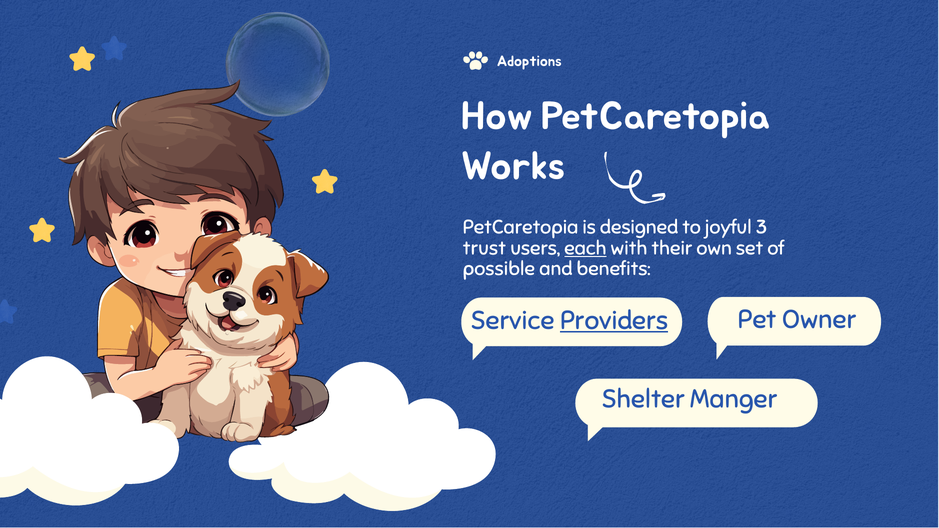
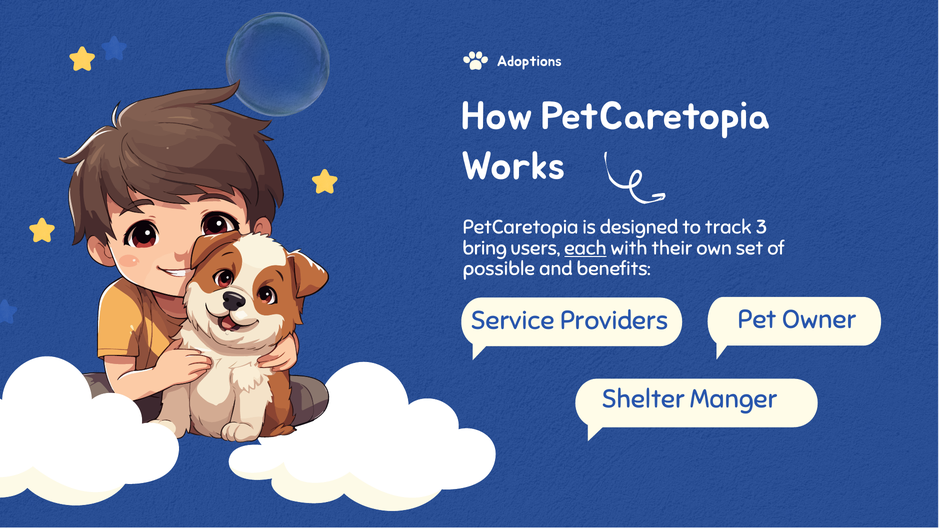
joyful: joyful -> track (728, 228)
trust: trust -> bring (485, 248)
Providers underline: present -> none (614, 321)
